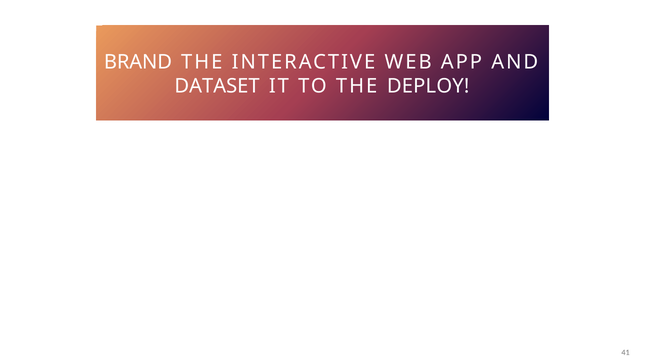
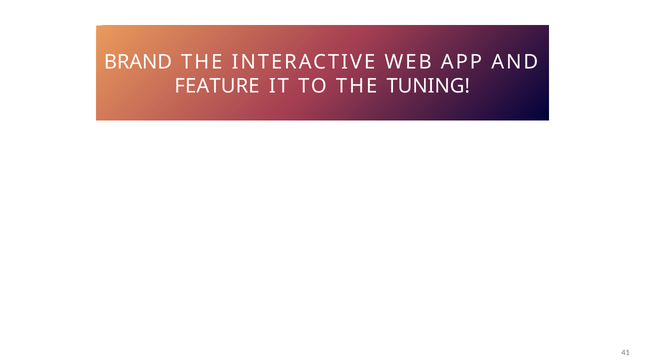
DATASET: DATASET -> FEATURE (217, 86)
DEPLOY: DEPLOY -> TUNING (428, 86)
